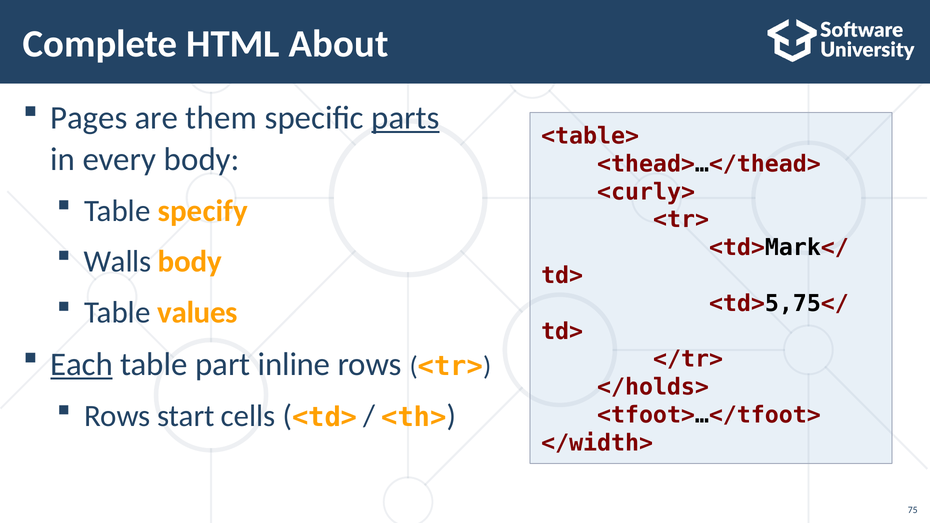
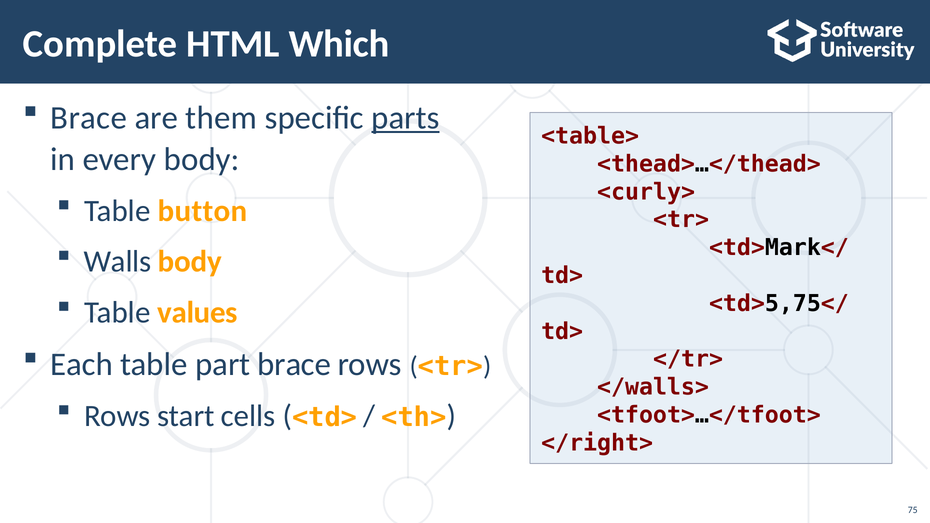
About: About -> Which (339, 44)
Pages: Pages -> Brace (89, 118)
specify: specify -> button (203, 211)
Each underline: present -> none (82, 365)
part inline: inline -> brace (294, 365)
</holds>: </holds> -> </walls> (653, 387)
</width>: </width> -> </right> (597, 443)
